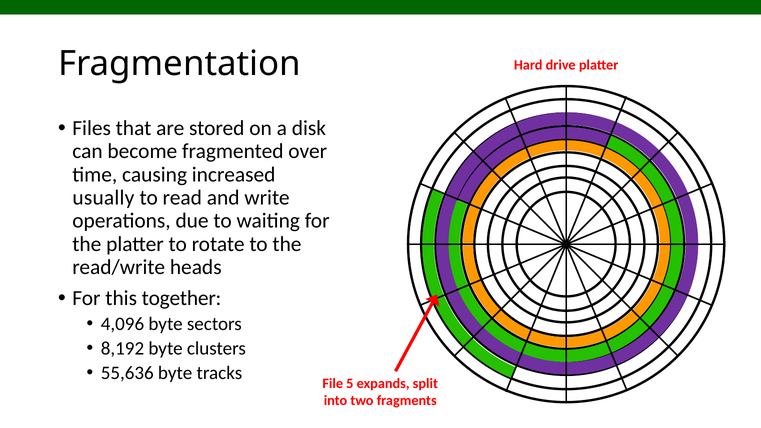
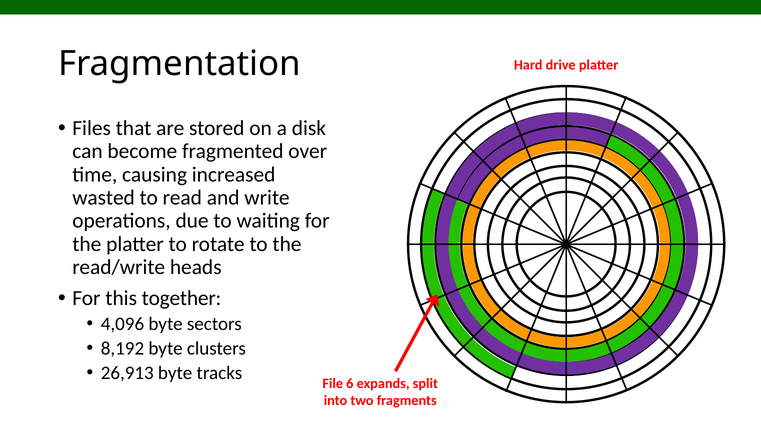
usually: usually -> wasted (104, 198)
55,636: 55,636 -> 26,913 (127, 373)
5: 5 -> 6 (350, 384)
